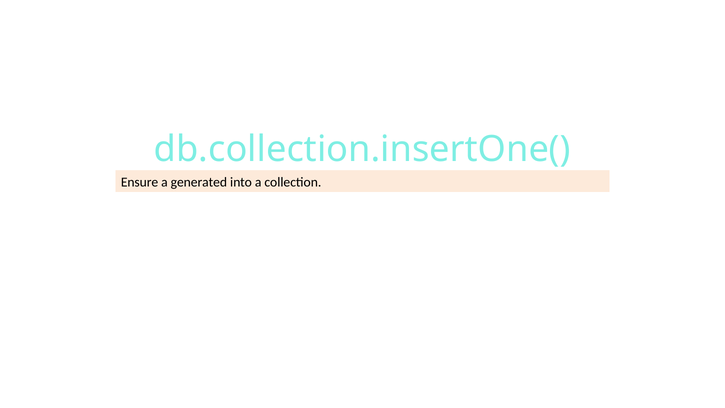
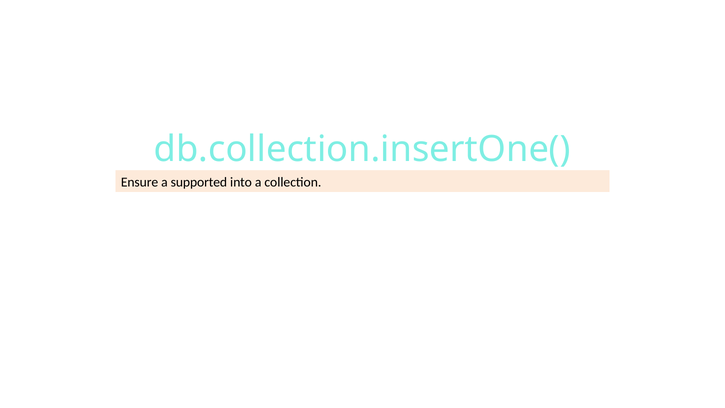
generated: generated -> supported (199, 182)
